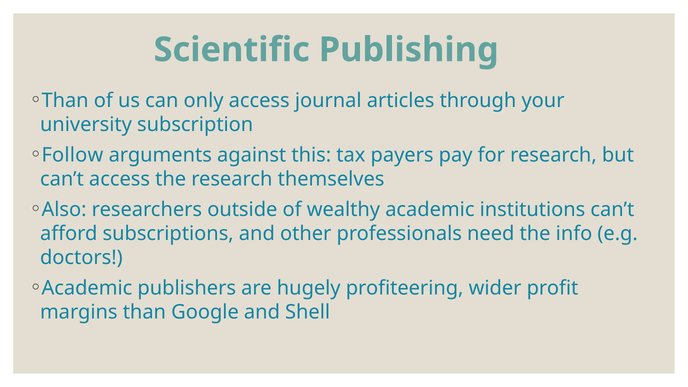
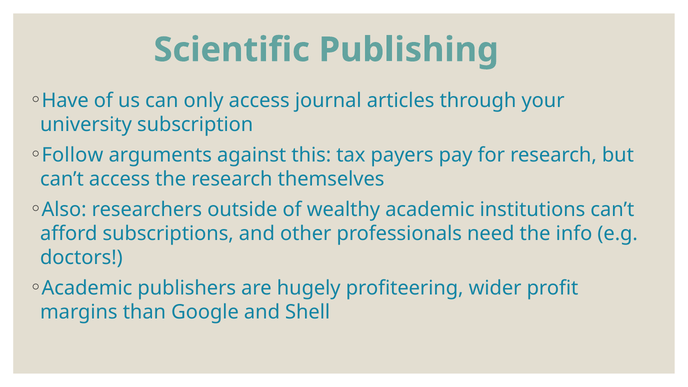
Than: Than -> Have (65, 100)
